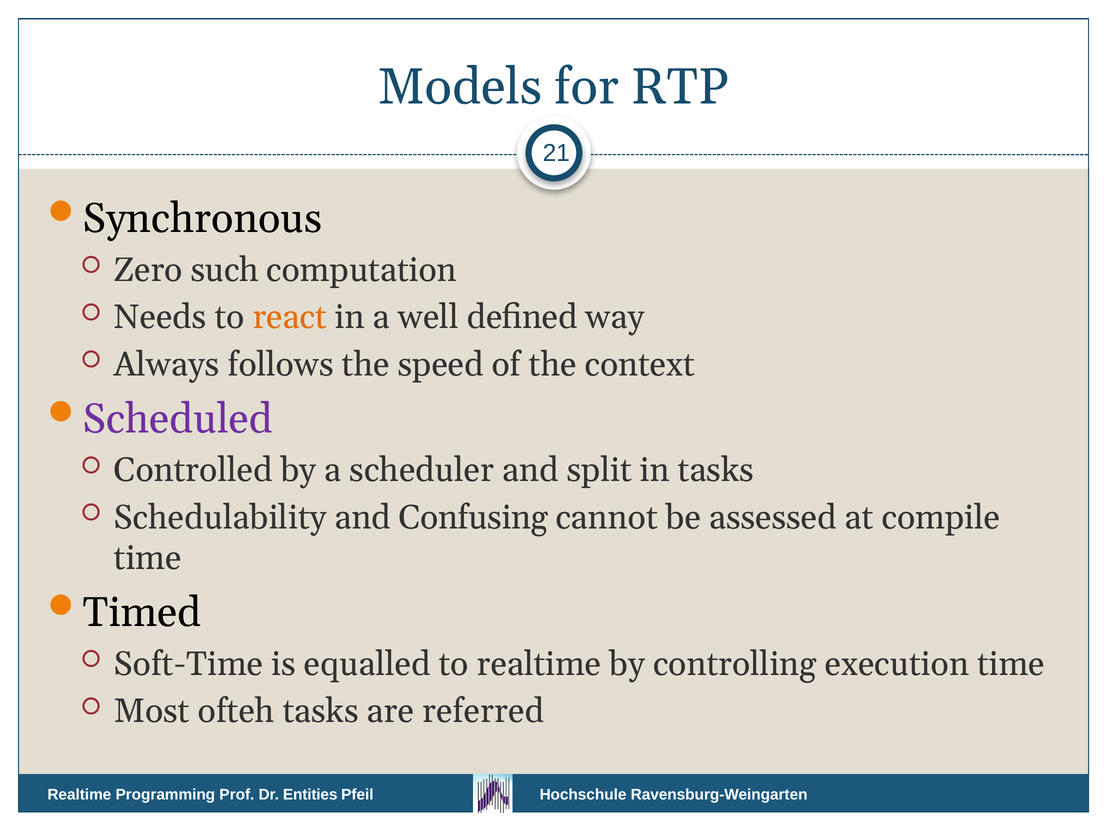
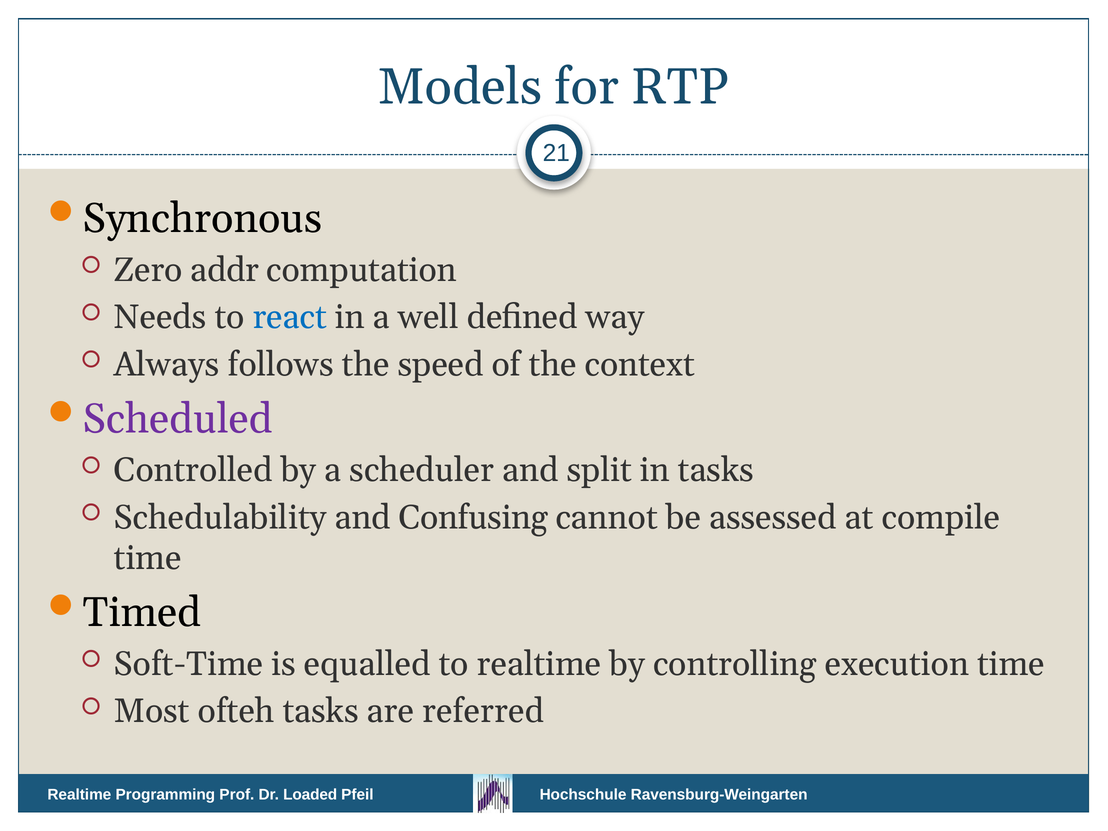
such: such -> addr (225, 270)
react colour: orange -> blue (290, 317)
Entities: Entities -> Loaded (310, 794)
